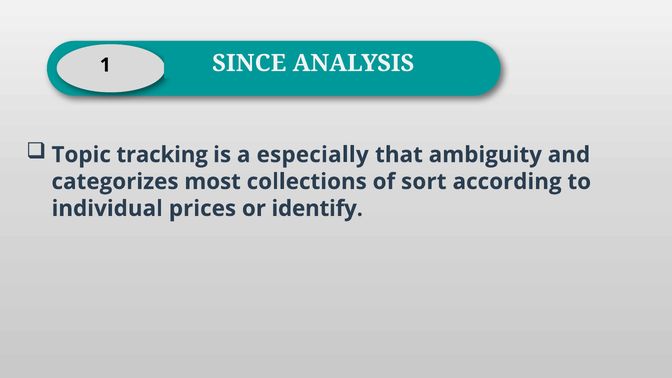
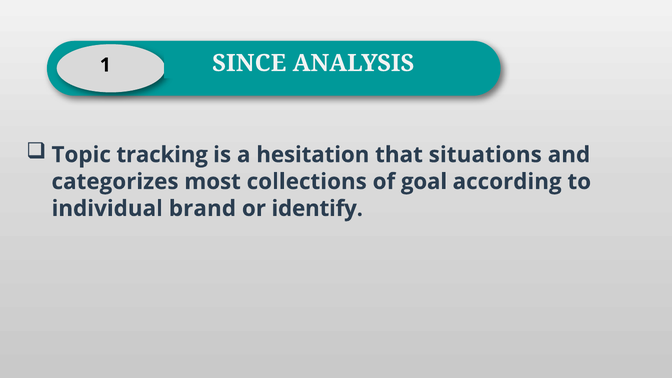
especially: especially -> hesitation (313, 155)
ambiguity: ambiguity -> situations (485, 155)
sort: sort -> goal (424, 182)
prices: prices -> brand (202, 209)
